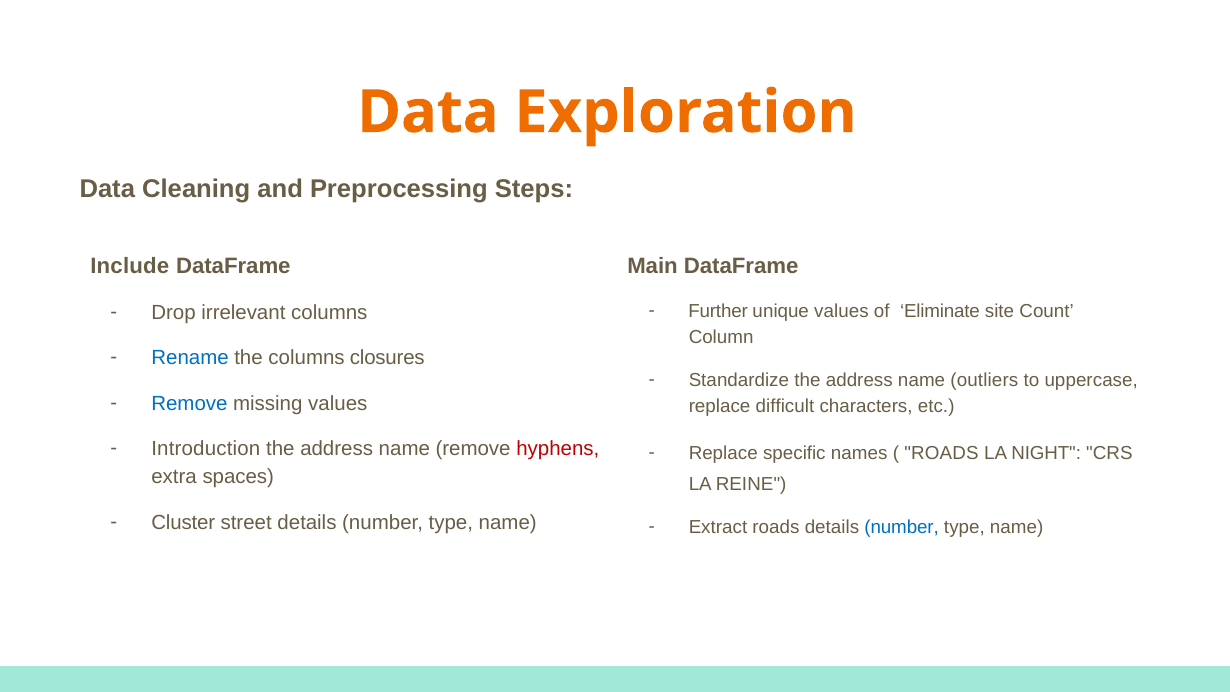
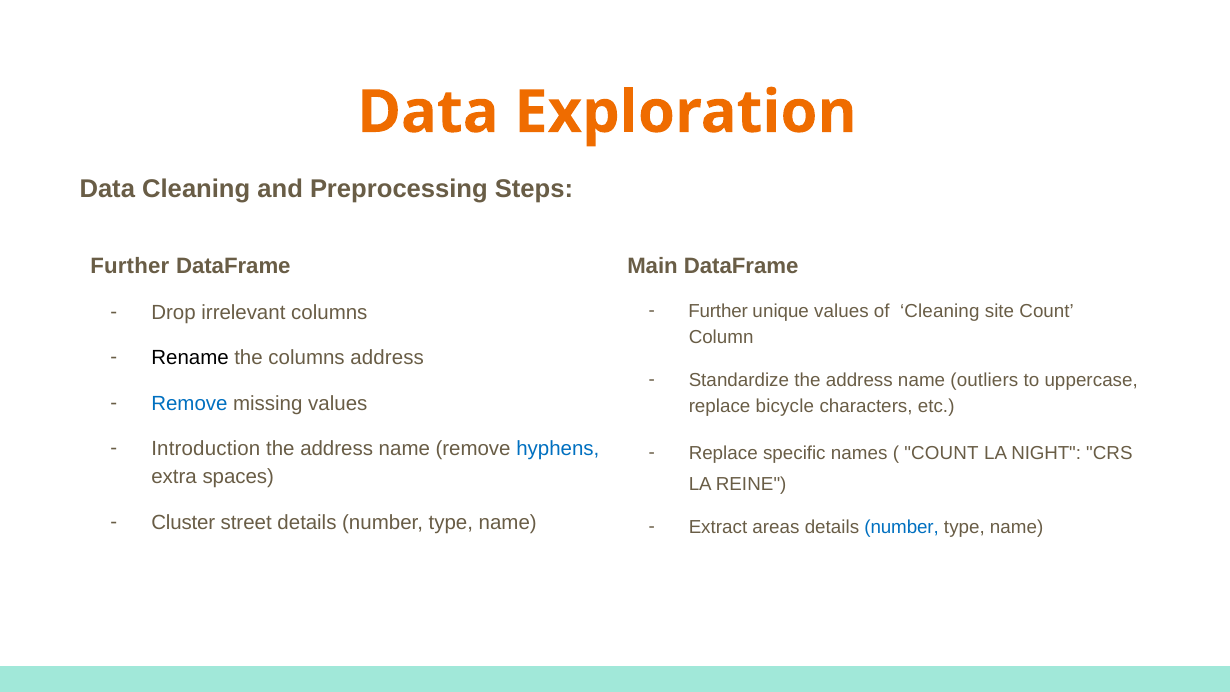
Include: Include -> Further (130, 266)
of Eliminate: Eliminate -> Cleaning (940, 311)
Rename colour: blue -> black (190, 358)
columns closures: closures -> address (387, 358)
difficult: difficult -> bicycle (785, 406)
hyphens colour: red -> blue (558, 449)
ROADS: ROADS -> COUNT (941, 454)
Extract roads: roads -> areas (776, 527)
